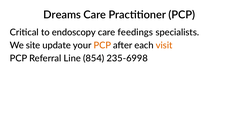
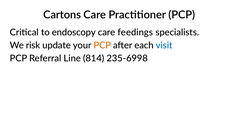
Dreams: Dreams -> Cartons (62, 15)
site: site -> risk (33, 46)
visit colour: orange -> blue (164, 46)
854: 854 -> 814 (94, 59)
